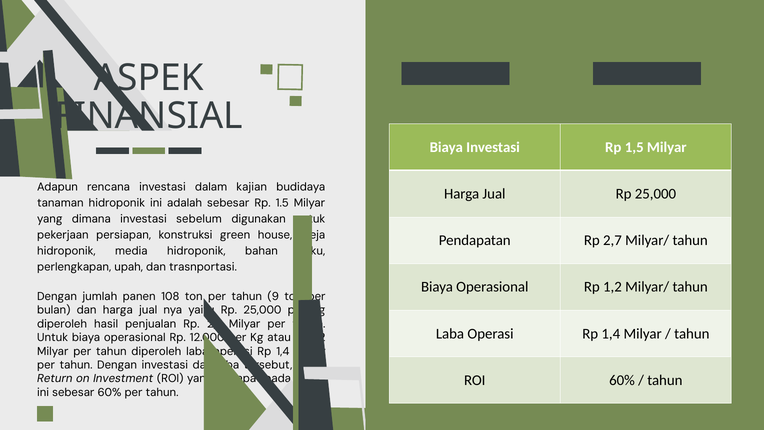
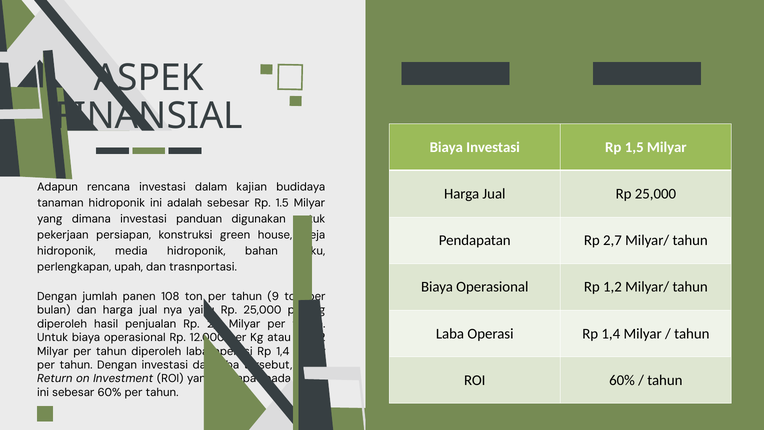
sebelum: sebelum -> panduan (199, 219)
